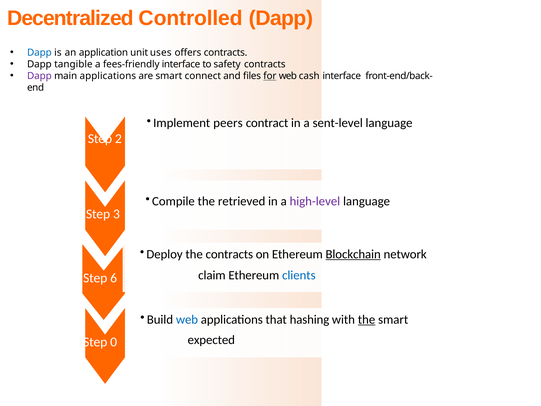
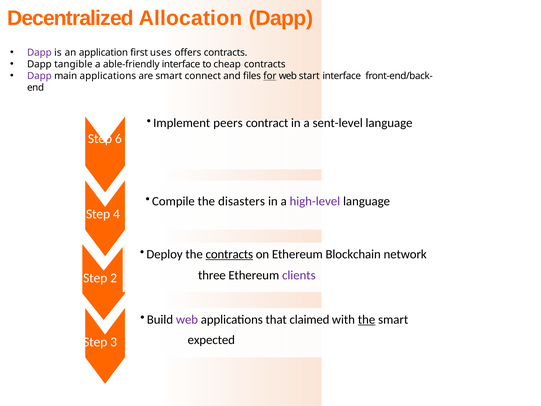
Controlled: Controlled -> Allocation (191, 18)
Dapp colour: blue -> purple (39, 52)
unit: unit -> first (139, 52)
fees-friendly: fees-friendly -> able-friendly (131, 64)
safety: safety -> cheap (227, 64)
cash: cash -> start (309, 76)
2: 2 -> 6 (118, 139)
retrieved: retrieved -> disasters (242, 201)
3: 3 -> 4 (116, 214)
contracts underline: none -> present (229, 254)
Blockchain underline: present -> none (353, 254)
claim: claim -> three (212, 275)
clients colour: blue -> purple (299, 275)
6: 6 -> 2 (114, 278)
web colour: blue -> purple (187, 319)
hashing: hashing -> claimed (309, 319)
0: 0 -> 3 (114, 342)
